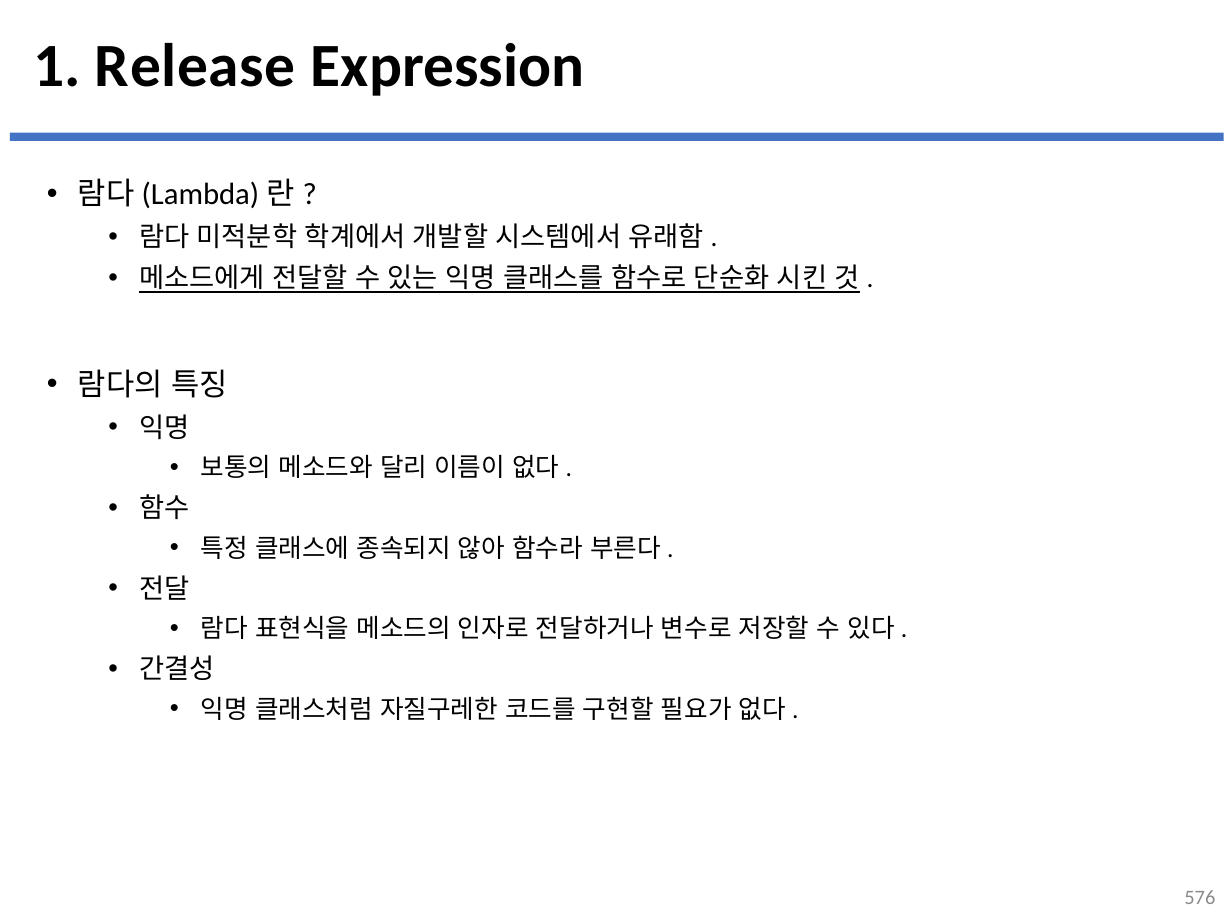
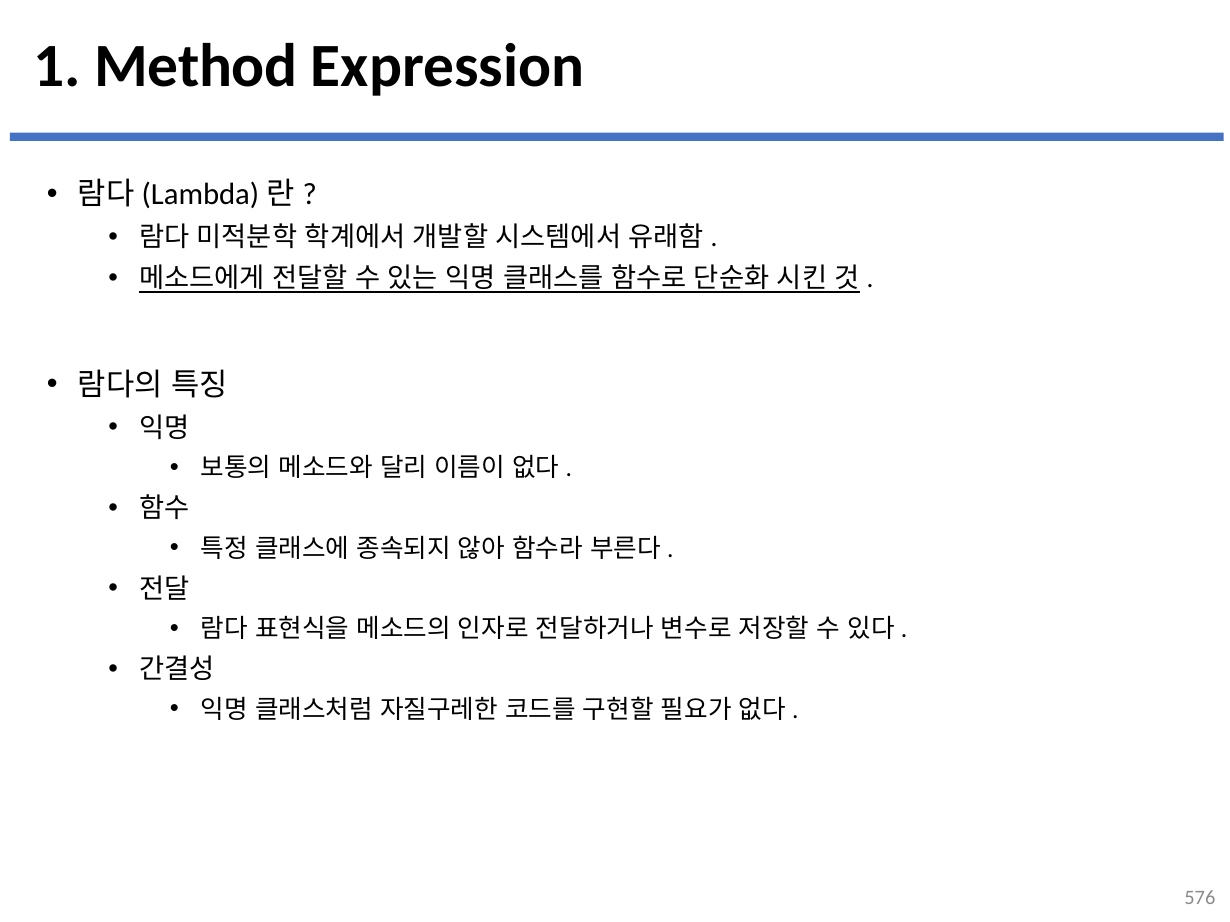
Release: Release -> Method (196, 66)
